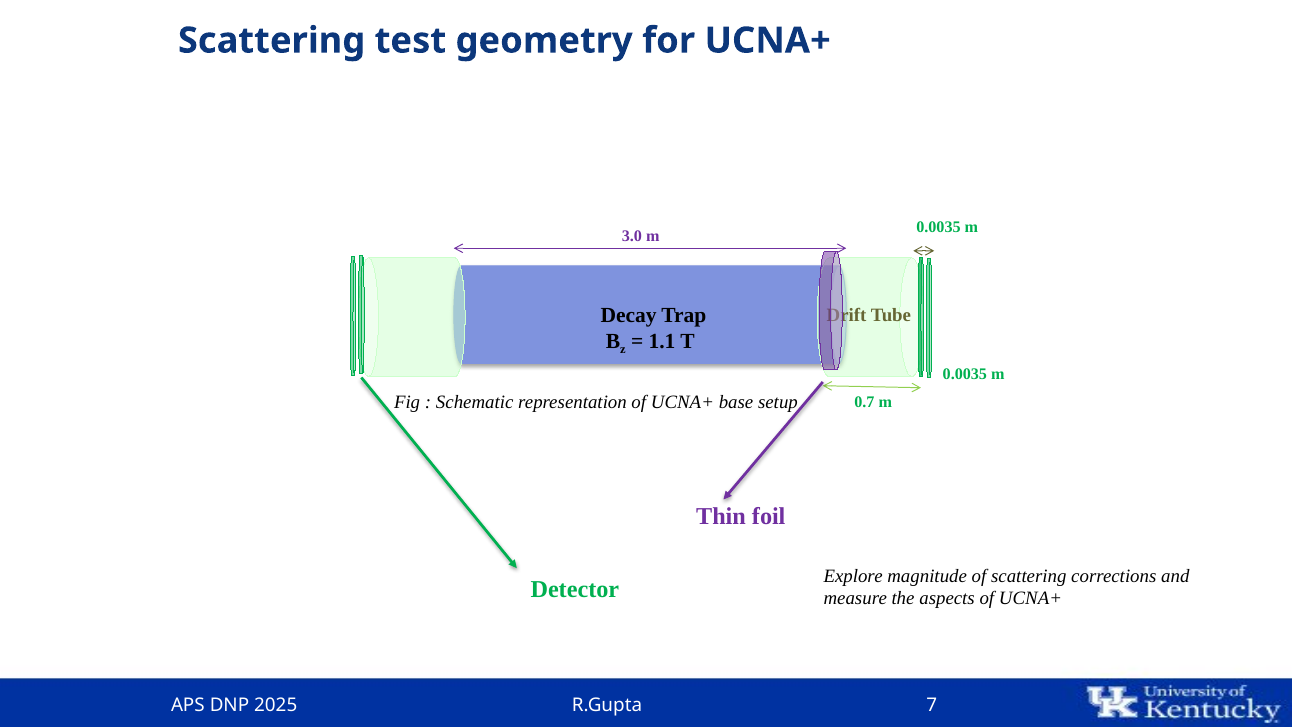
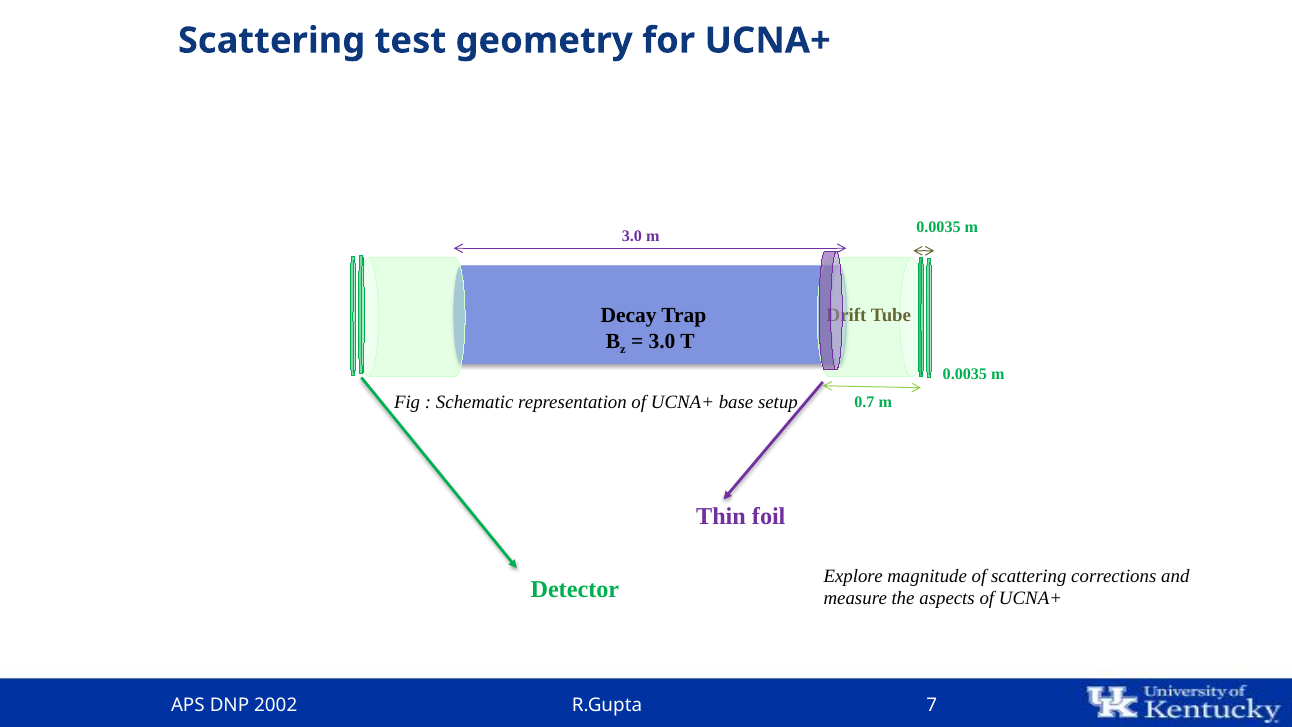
1.1: 1.1 -> 3.0 (662, 341)
2025: 2025 -> 2002 (276, 705)
